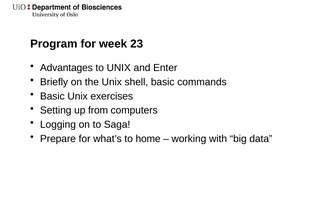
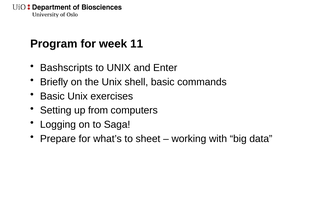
23: 23 -> 11 (137, 44)
Advantages: Advantages -> Bashscripts (66, 68)
home: home -> sheet (148, 139)
